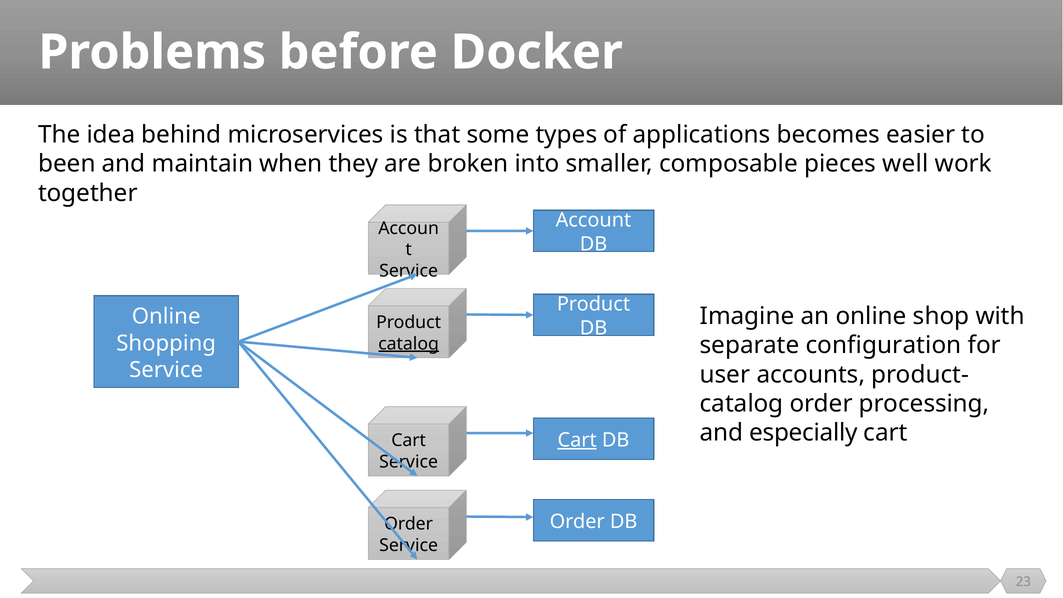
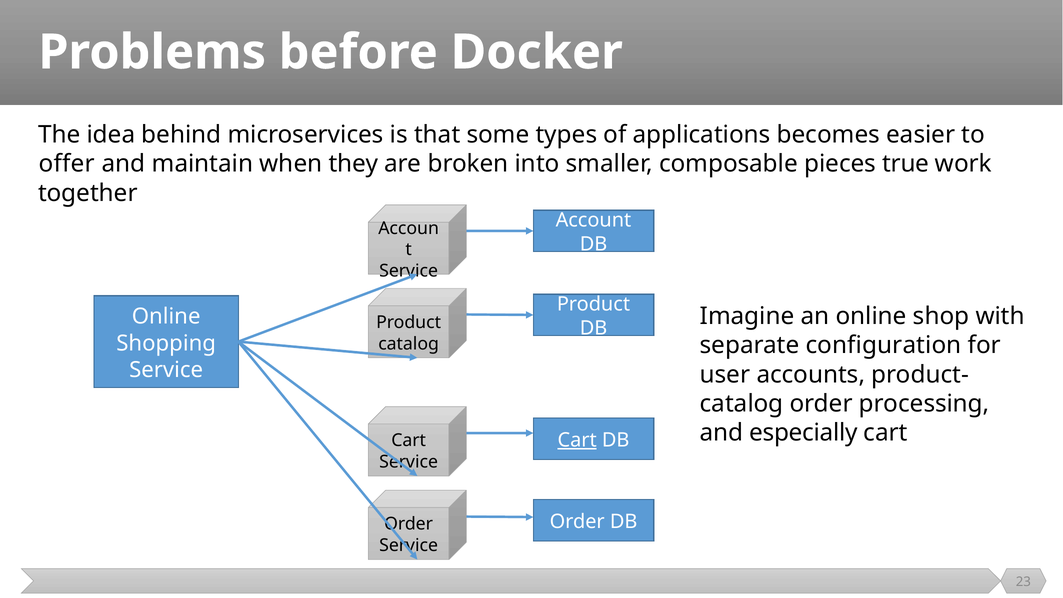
been: been -> offer (67, 164)
well: well -> true (906, 164)
catalog underline: present -> none (409, 344)
